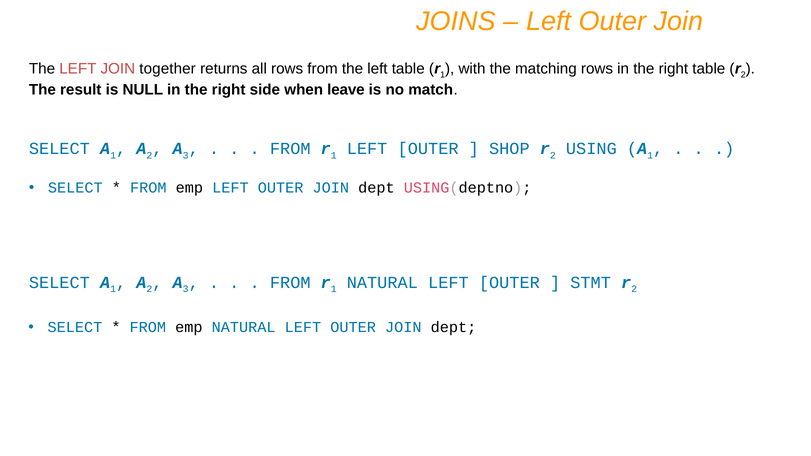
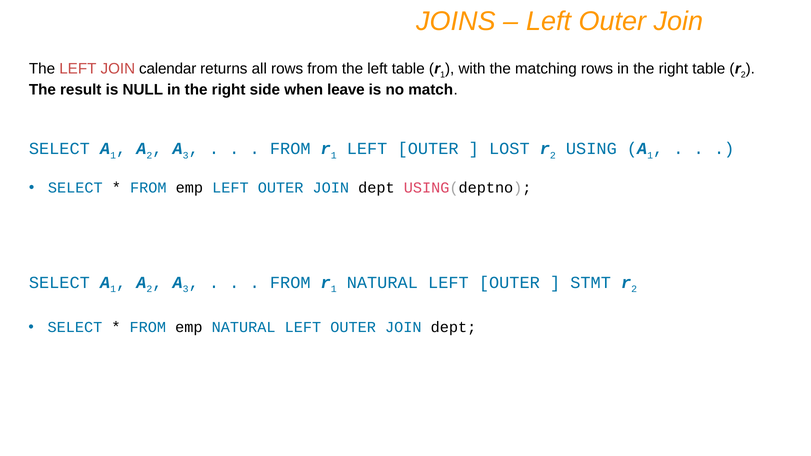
together: together -> calendar (168, 69)
SHOP: SHOP -> LOST (509, 149)
